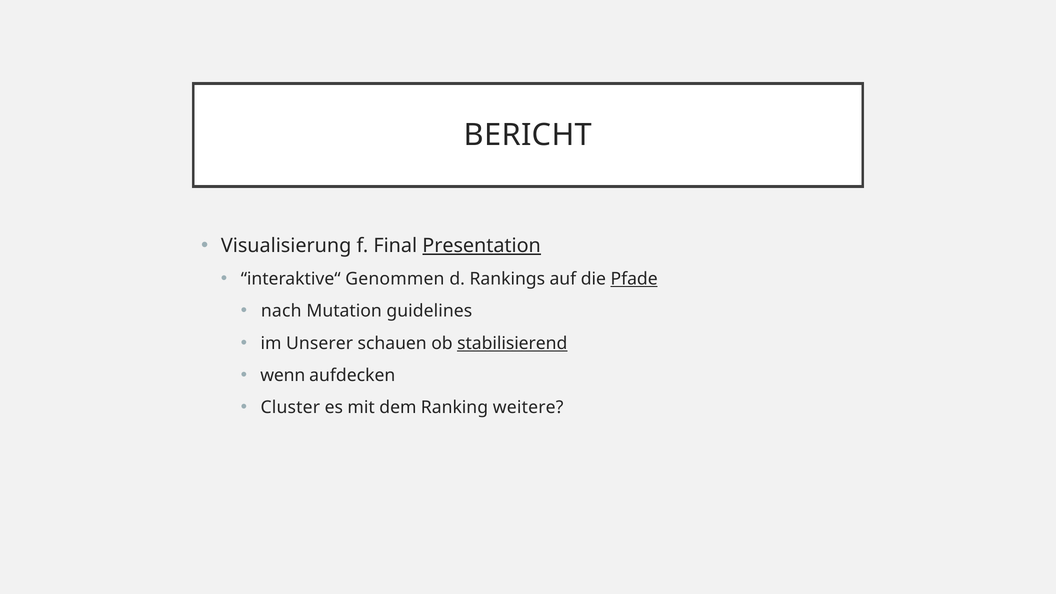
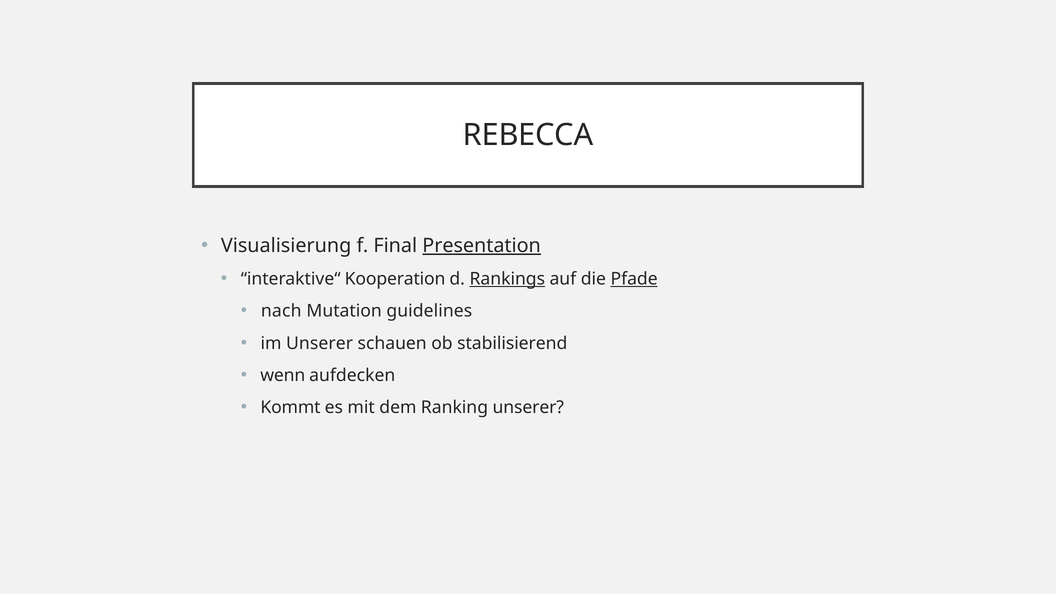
BERICHT: BERICHT -> REBECCA (528, 135)
Genommen: Genommen -> Kooperation (395, 279)
Rankings underline: none -> present (507, 279)
stabilisierend underline: present -> none (512, 343)
Cluster: Cluster -> Kommt (290, 407)
Ranking weitere: weitere -> unserer (528, 407)
